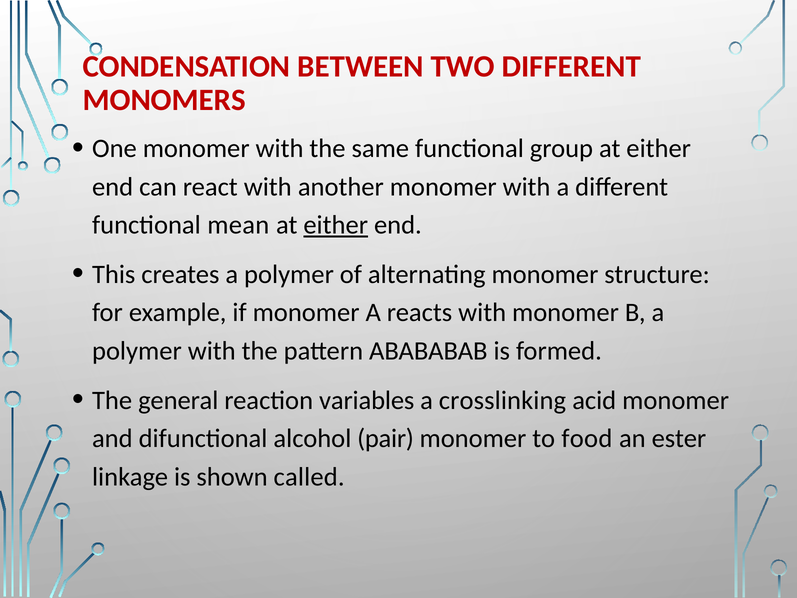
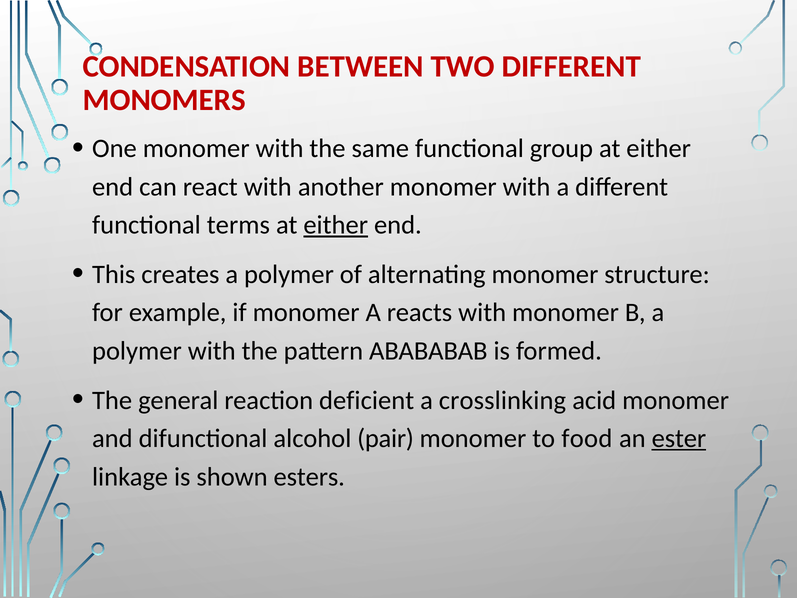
mean: mean -> terms (238, 225)
variables: variables -> deficient (367, 400)
ester underline: none -> present (679, 438)
called: called -> esters (309, 477)
